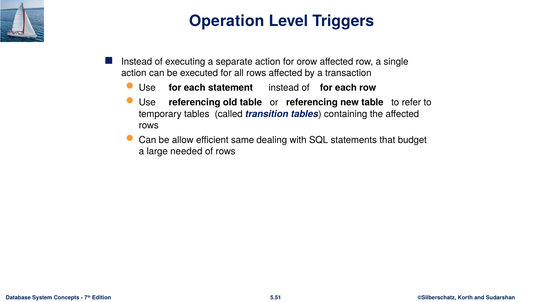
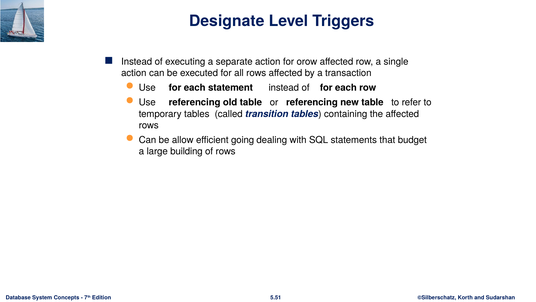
Operation: Operation -> Designate (227, 21)
same: same -> going (243, 140)
needed: needed -> building (186, 151)
